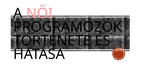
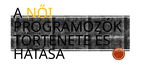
NŐI colour: pink -> yellow (39, 13)
